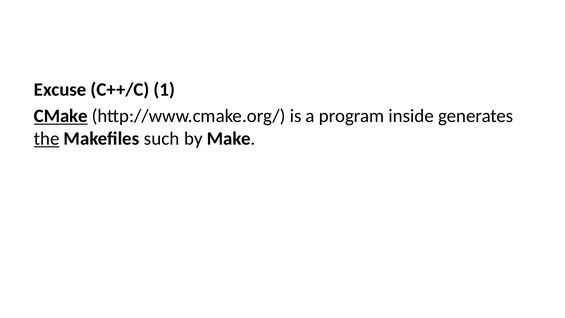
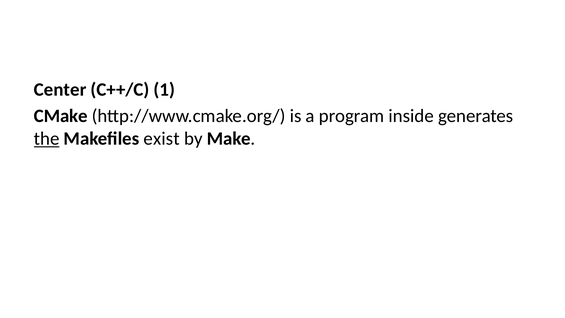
Excuse: Excuse -> Center (60, 90)
CMake underline: present -> none (61, 116)
such: such -> exist (162, 139)
